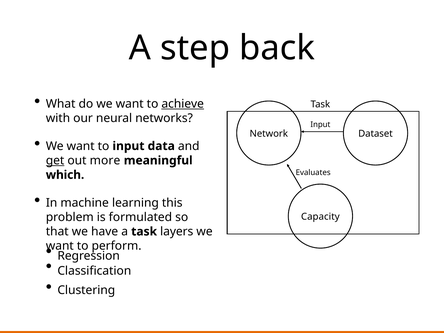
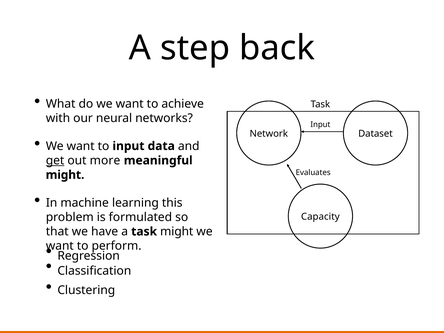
achieve underline: present -> none (183, 104)
which: which -> might (65, 175)
task layers: layers -> might (177, 232)
